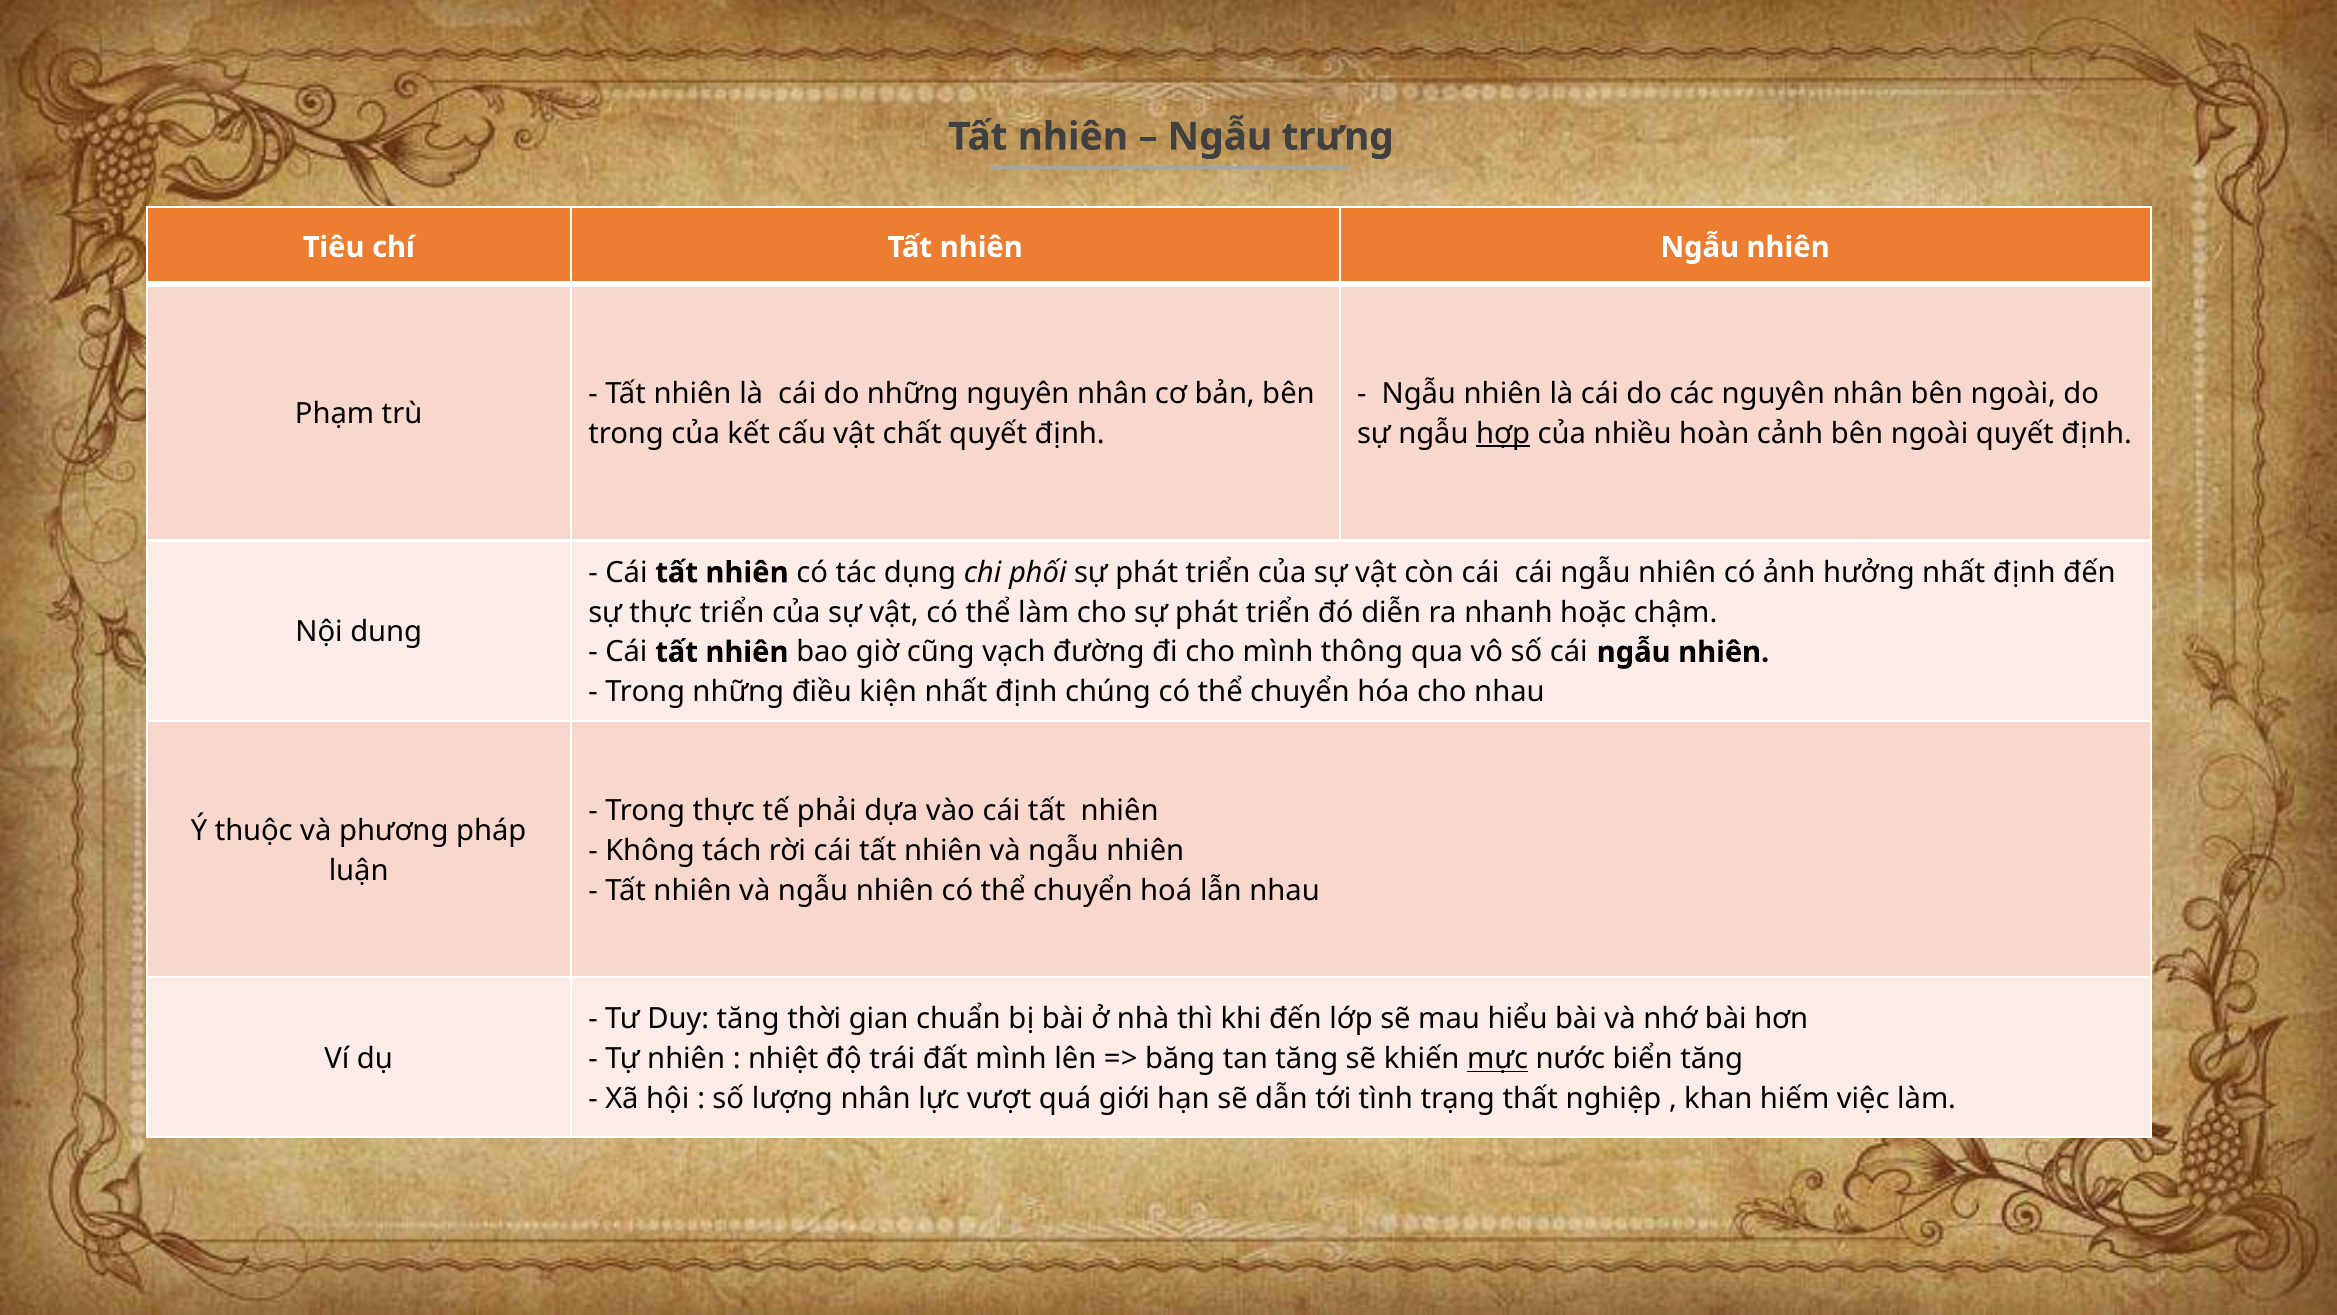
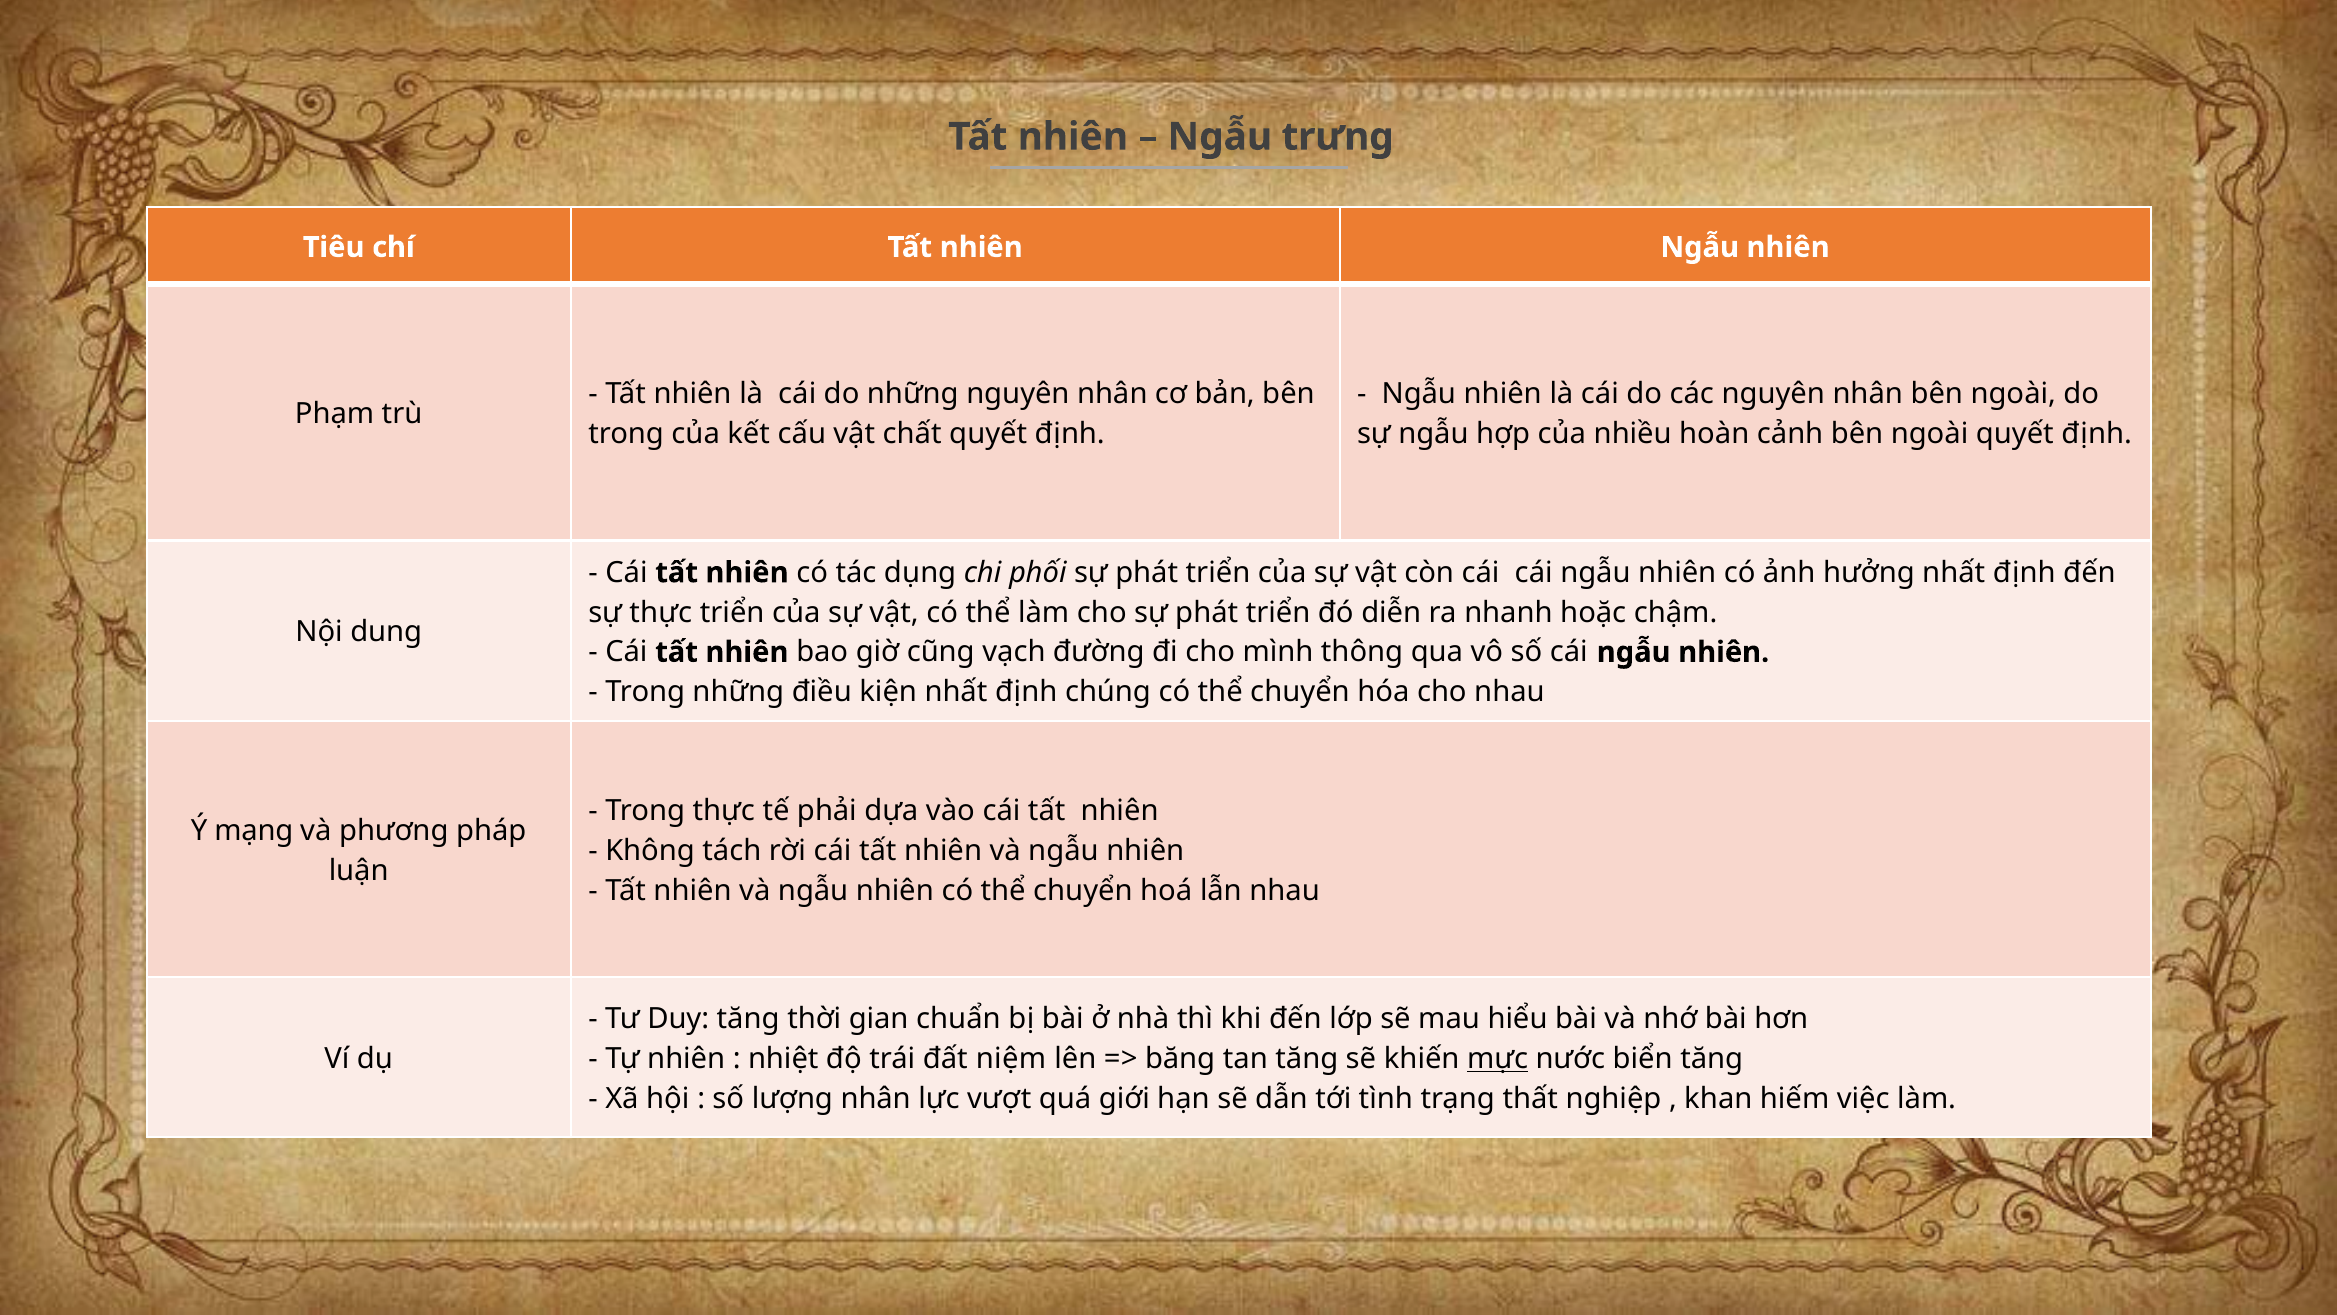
hợp underline: present -> none (1503, 434)
thuộc: thuộc -> mạng (254, 831)
đất mình: mình -> niệm (1011, 1059)
